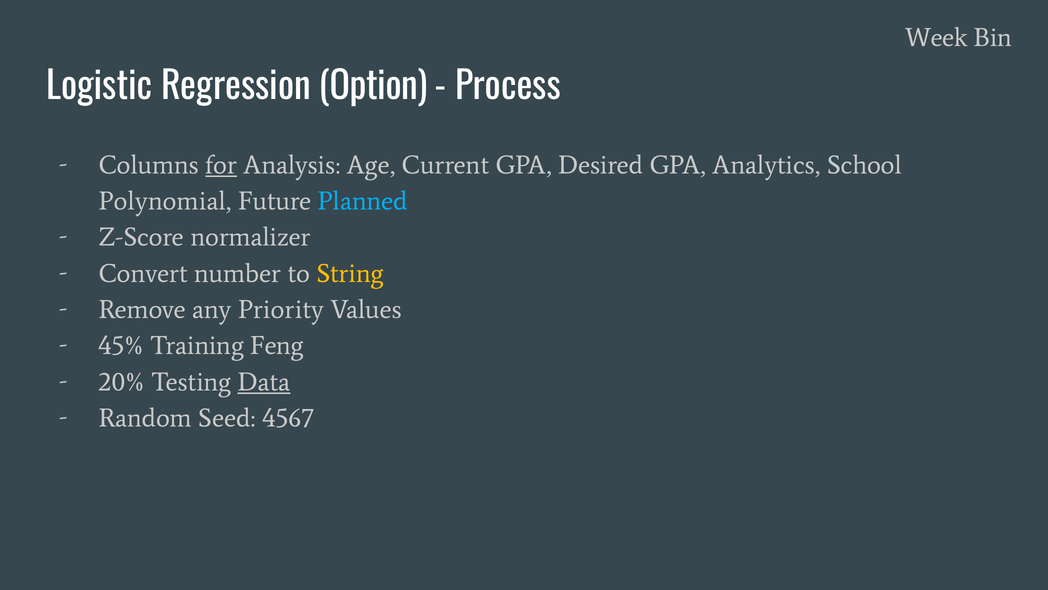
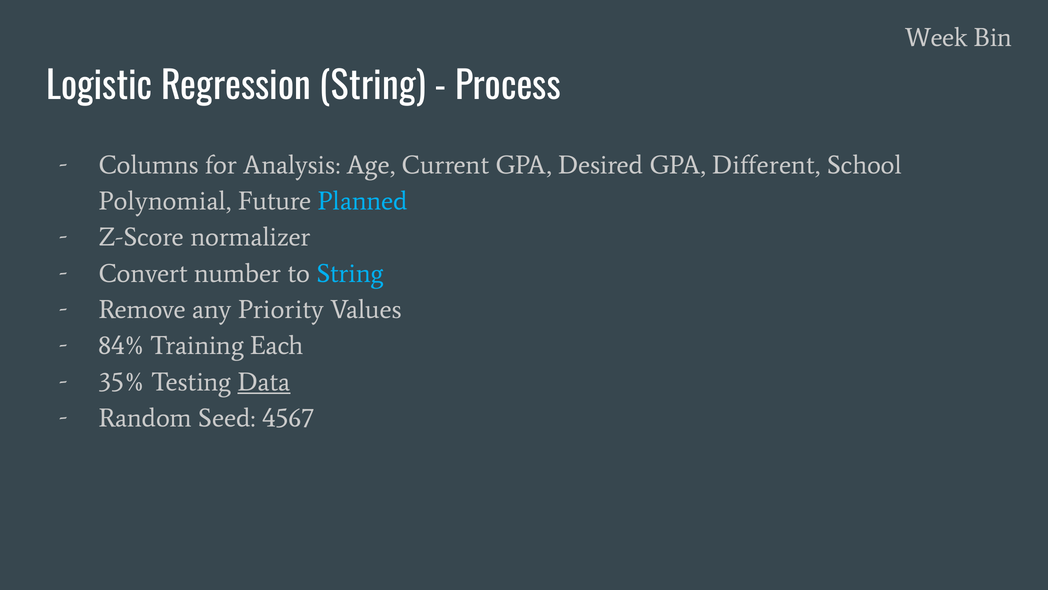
Regression Option: Option -> String (373, 87)
for underline: present -> none (221, 165)
Analytics: Analytics -> Different (766, 165)
String colour: yellow -> light blue (350, 273)
45%: 45% -> 84% (122, 346)
Feng: Feng -> Each (277, 346)
20%: 20% -> 35% (122, 382)
